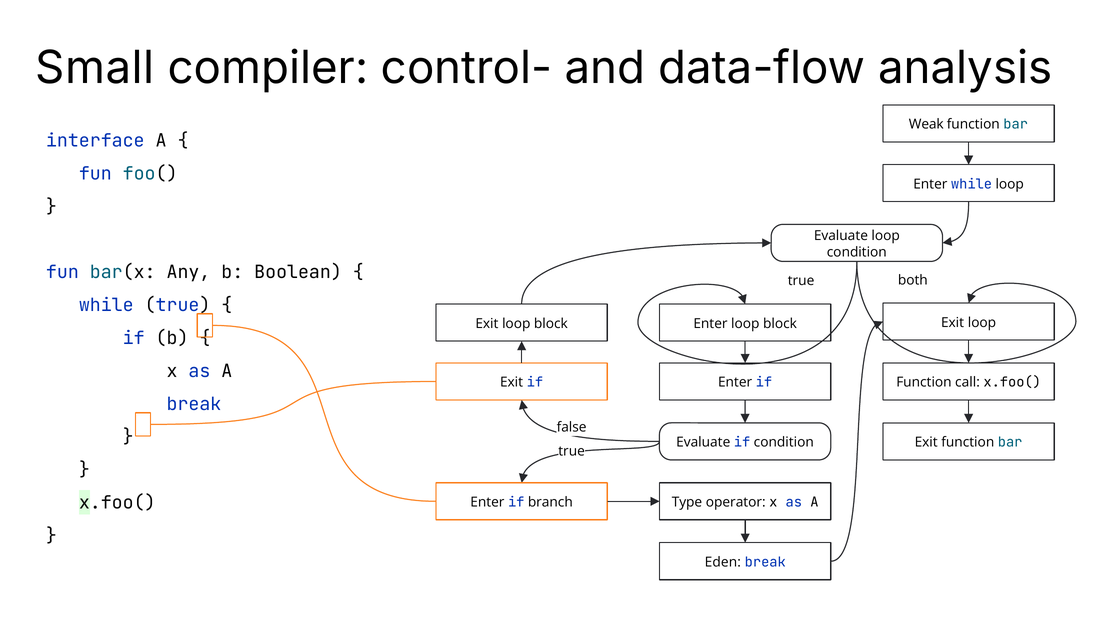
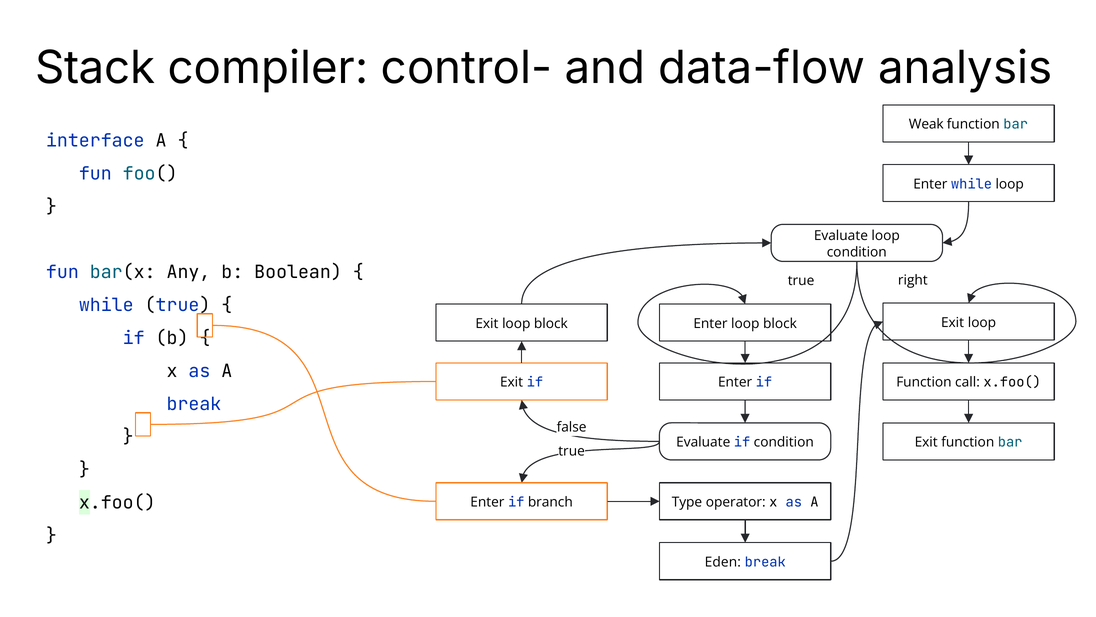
Small: Small -> Stack (95, 68)
both: both -> right (913, 280)
